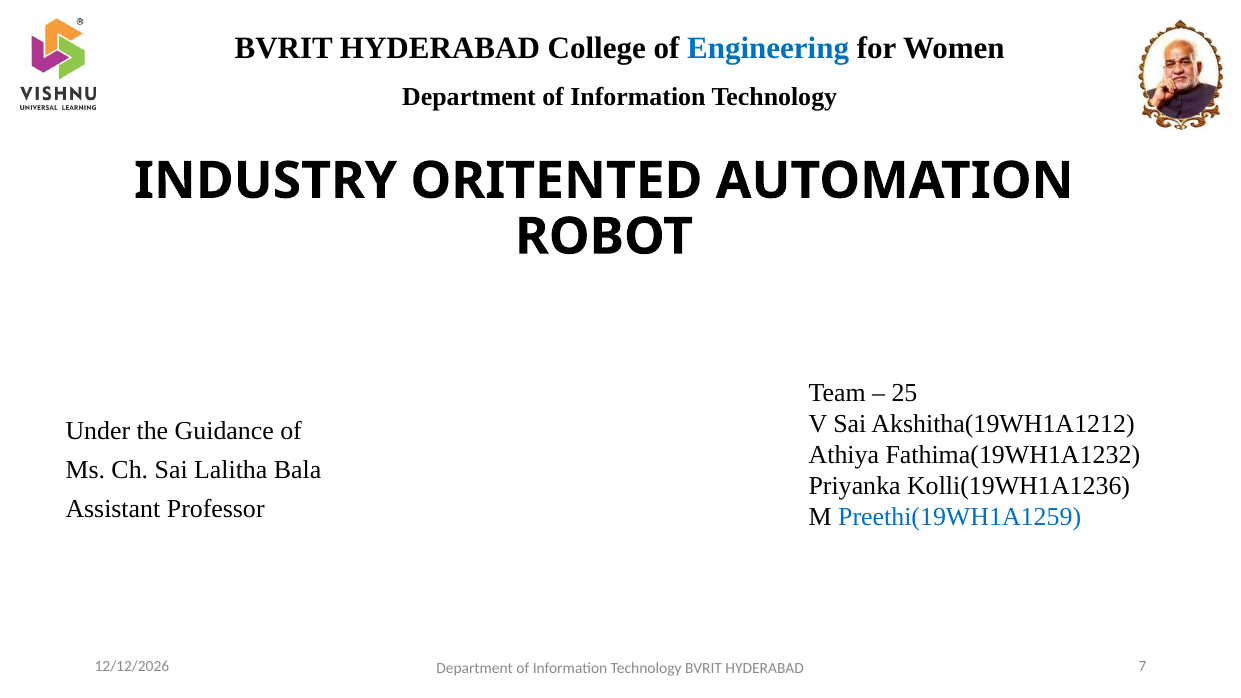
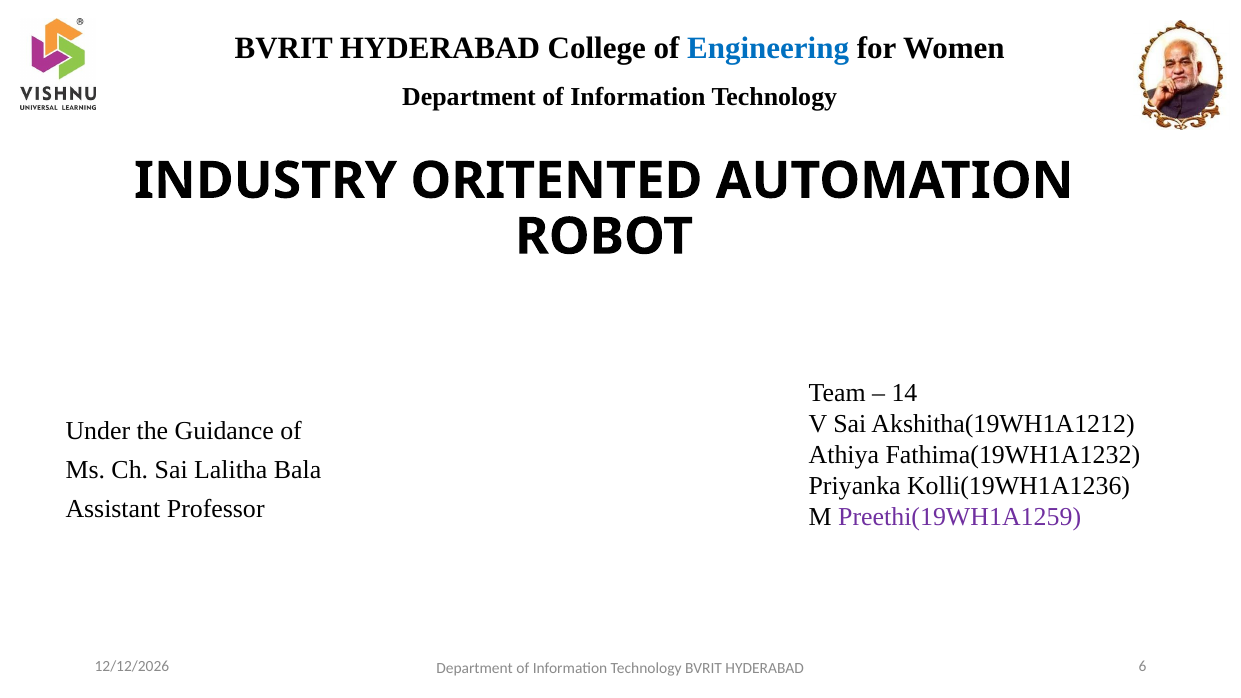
25: 25 -> 14 (905, 393)
Preethi(19WH1A1259 colour: blue -> purple (960, 517)
7: 7 -> 6 (1143, 666)
